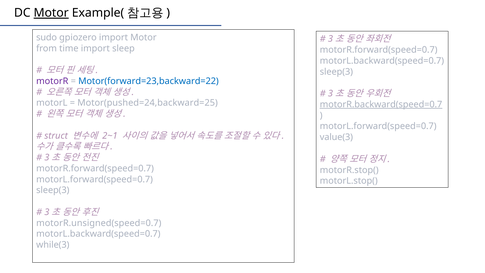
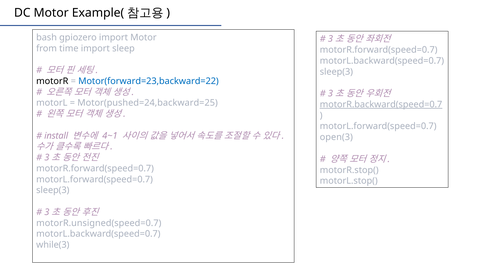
Motor underline: present -> none (51, 13)
sudo: sudo -> bash (47, 37)
motorR colour: purple -> black (52, 81)
struct: struct -> install (56, 136)
2~1: 2~1 -> 4~1 (110, 136)
value(3: value(3 -> open(3 (336, 137)
